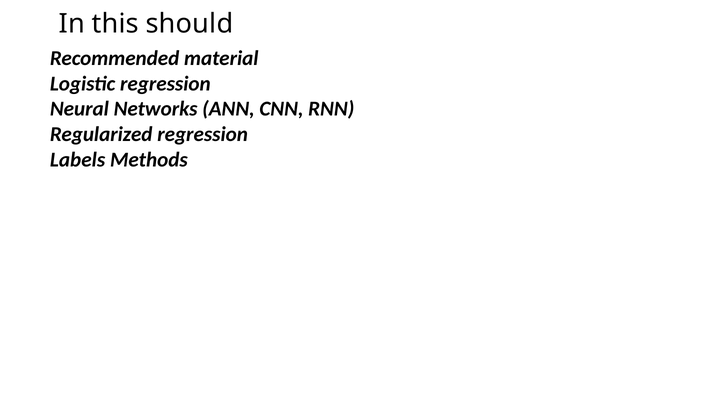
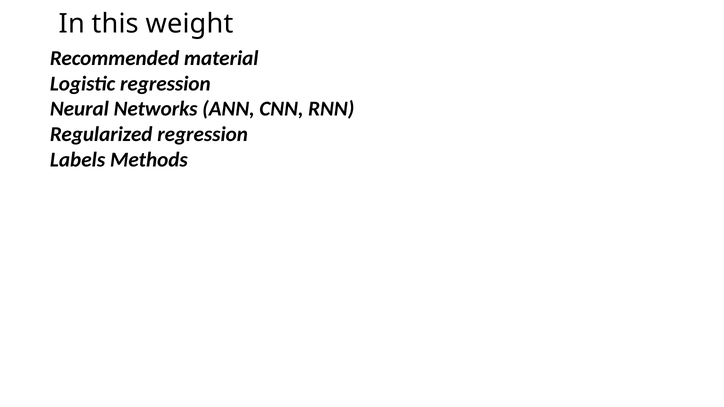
should: should -> weight (189, 24)
